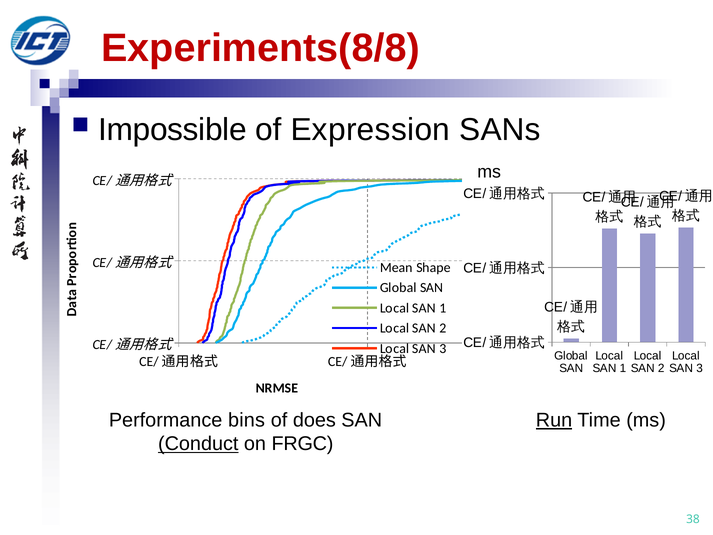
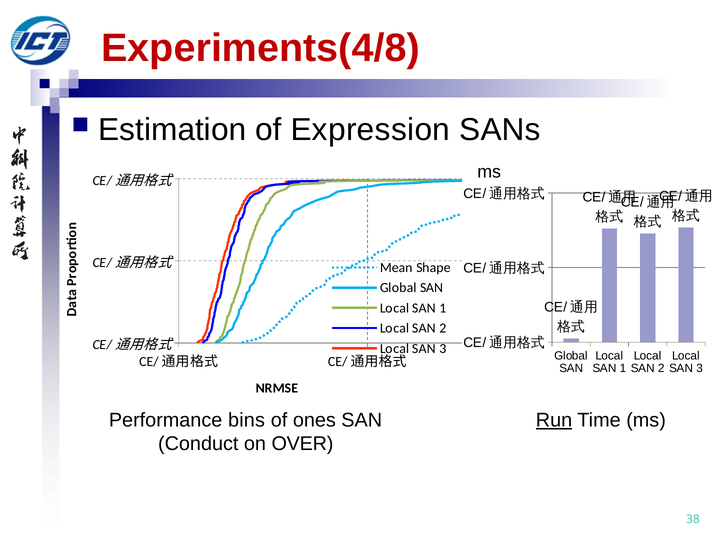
Experiments(8/8: Experiments(8/8 -> Experiments(4/8 (260, 48)
Impossible: Impossible -> Estimation (172, 130)
does: does -> ones (314, 420)
Conduct underline: present -> none (198, 444)
FRGC: FRGC -> OVER (302, 444)
